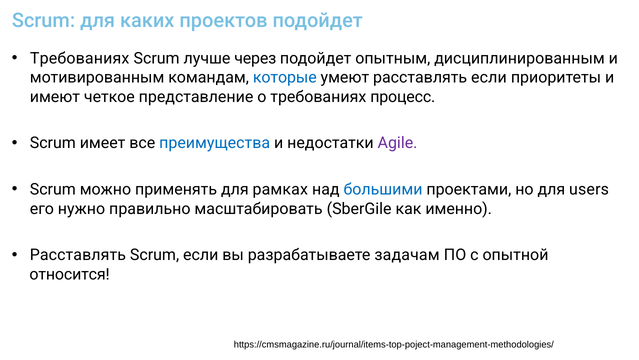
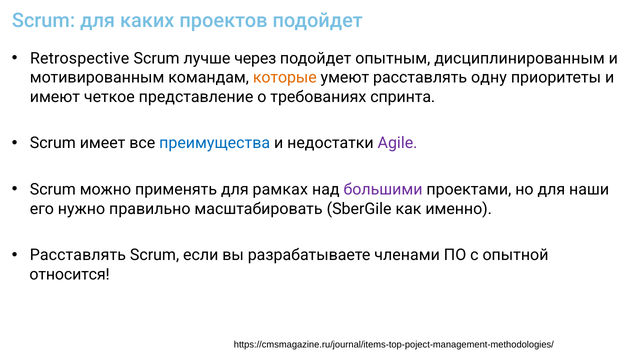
Требованиях: Требованиях -> Retrospective (80, 58)
которые colour: blue -> orange (285, 77)
расставлять если: если -> одну (489, 77)
процесс: процесс -> спринта (403, 97)
большими colour: blue -> purple (383, 189)
users: users -> наши (589, 189)
задачам: задачам -> членами (407, 255)
